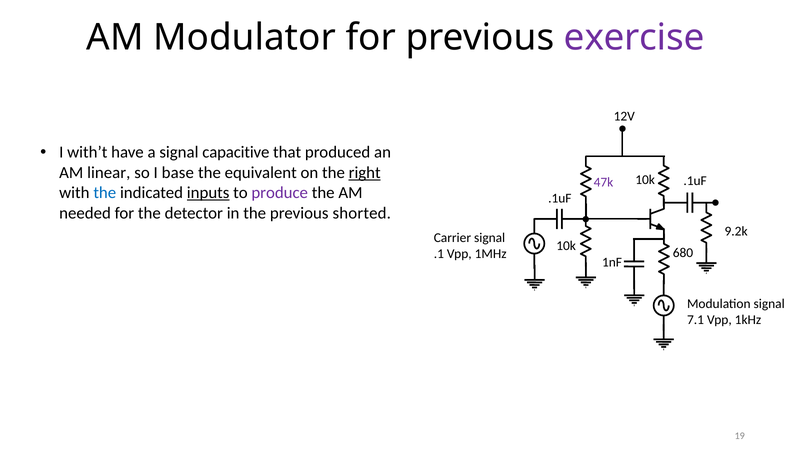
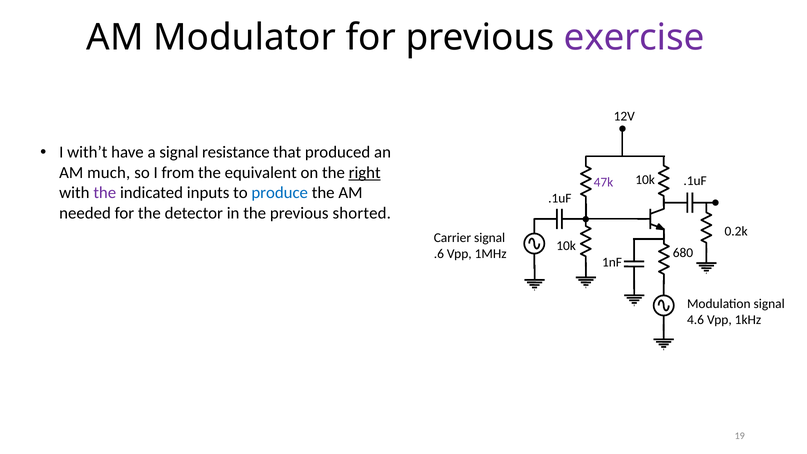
capacitive: capacitive -> resistance (236, 152)
linear: linear -> much (109, 173)
base: base -> from (178, 173)
the colour: blue -> purple (105, 193)
inputs underline: present -> none (208, 193)
produce colour: purple -> blue (280, 193)
9.2k: 9.2k -> 0.2k (736, 231)
.1: .1 -> .6 (439, 254)
7.1: 7.1 -> 4.6 (696, 320)
